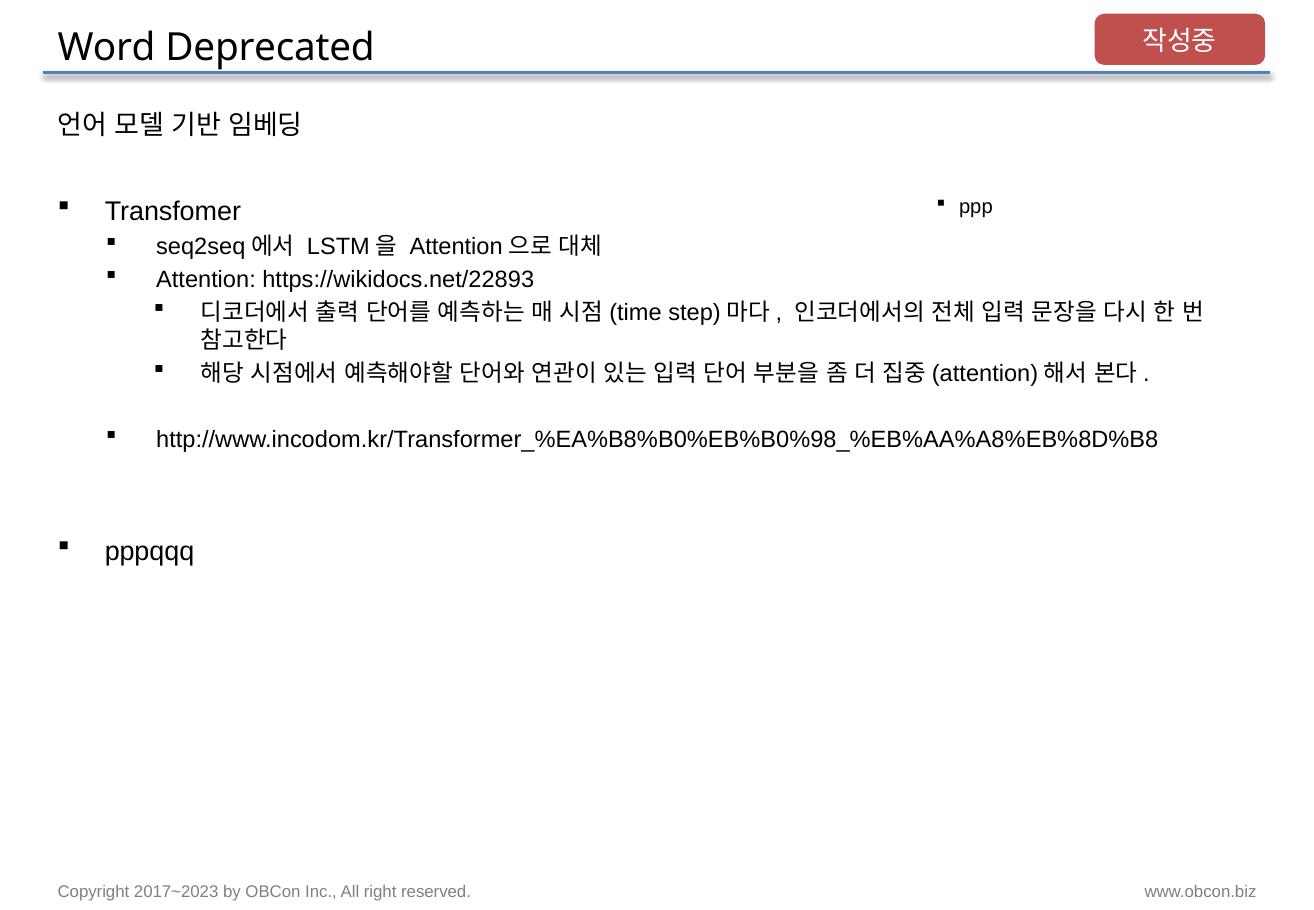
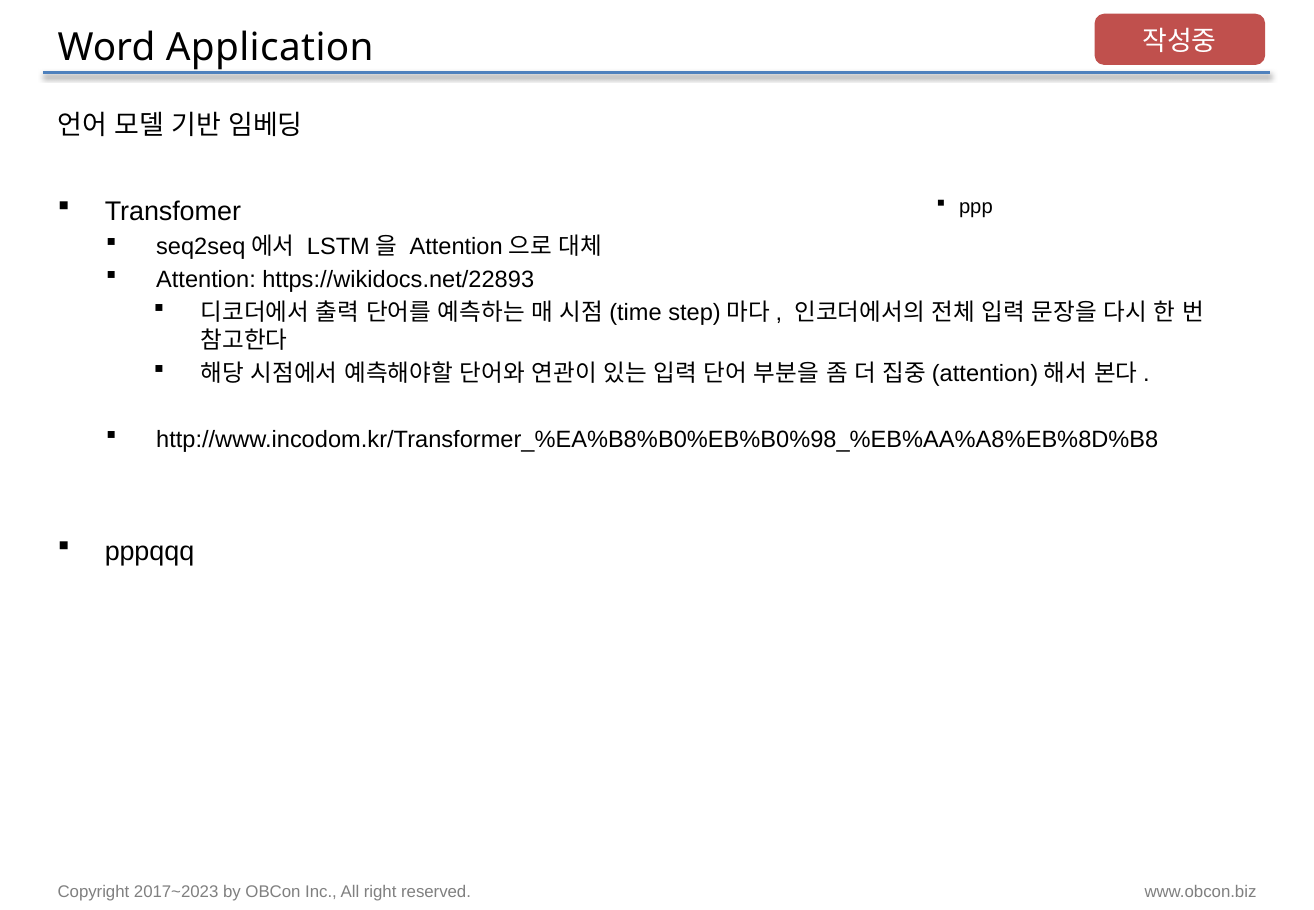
Deprecated: Deprecated -> Application (270, 47)
